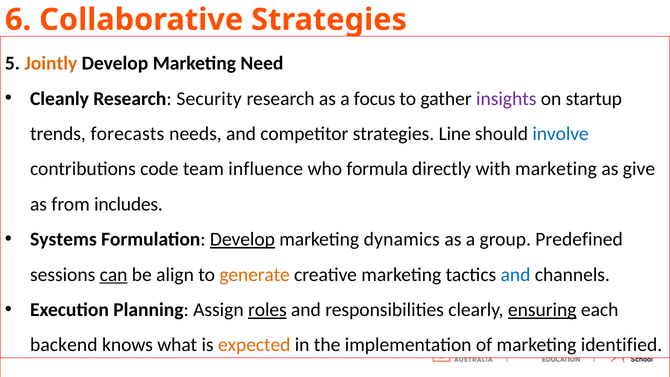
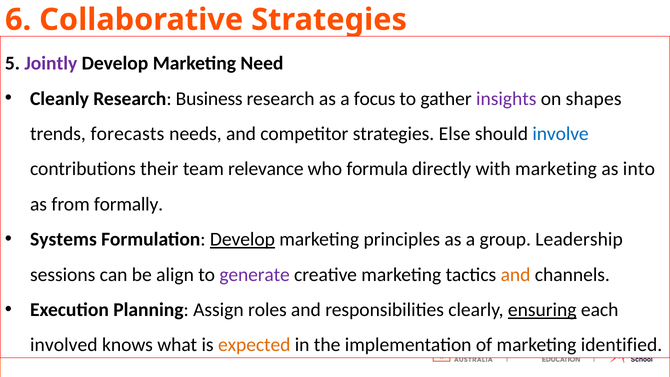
Jointly colour: orange -> purple (51, 63)
Security: Security -> Business (209, 99)
startup: startup -> shapes (594, 99)
Line: Line -> Else (455, 134)
code: code -> their (159, 169)
influence: influence -> relevance (266, 169)
give: give -> into (639, 169)
includes: includes -> formally (129, 204)
dynamics: dynamics -> principles (402, 239)
Predefined: Predefined -> Leadership (579, 239)
can underline: present -> none (114, 275)
generate colour: orange -> purple (255, 275)
and colour: blue -> orange (516, 275)
roles underline: present -> none (267, 310)
backend: backend -> involved (64, 345)
